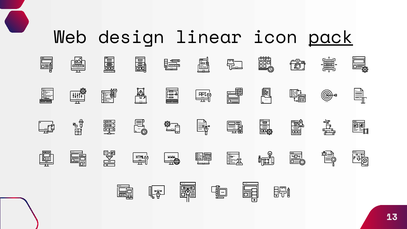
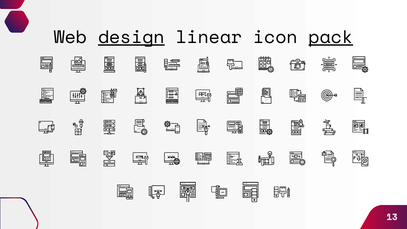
design underline: none -> present (131, 37)
